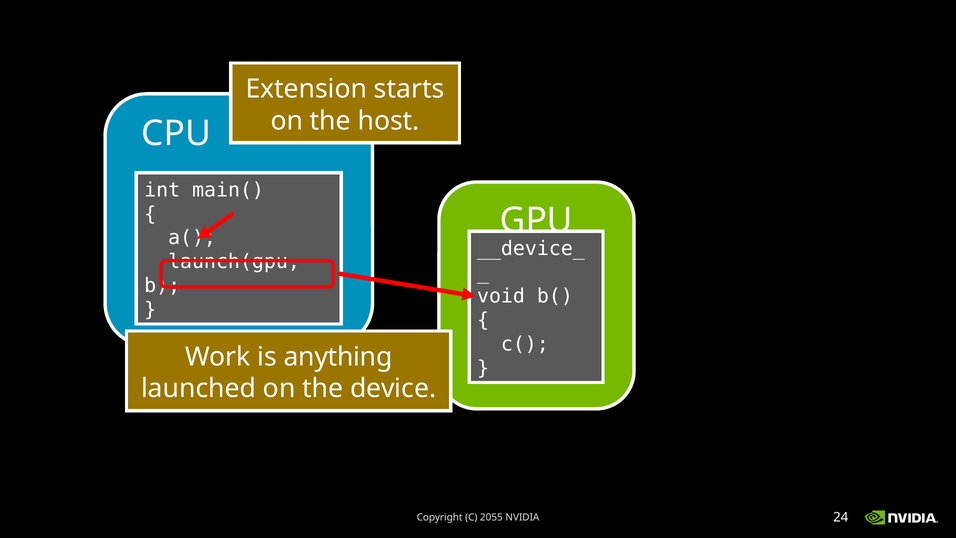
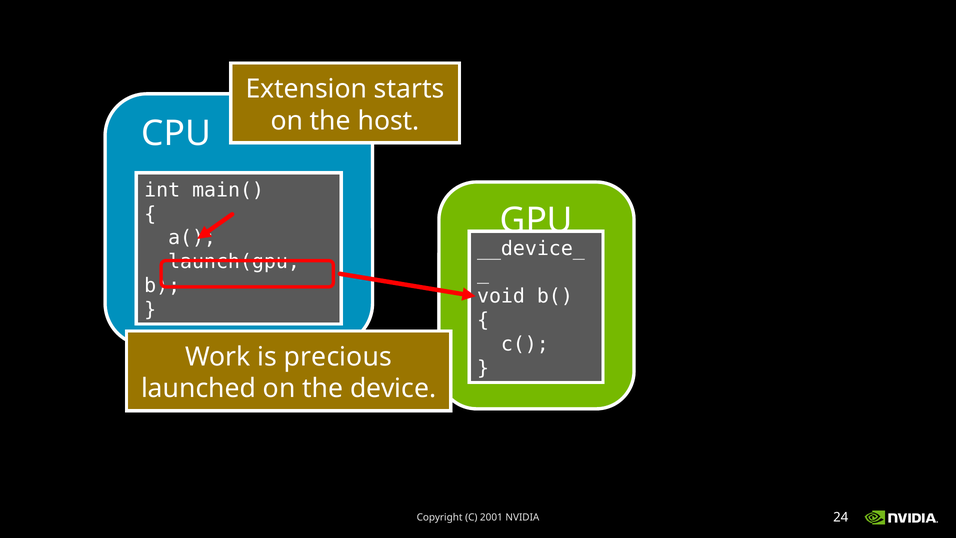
anything: anything -> precious (338, 357)
2055: 2055 -> 2001 (491, 517)
